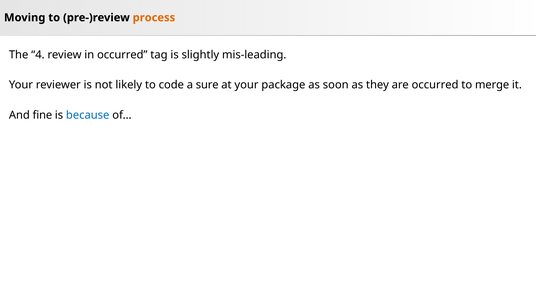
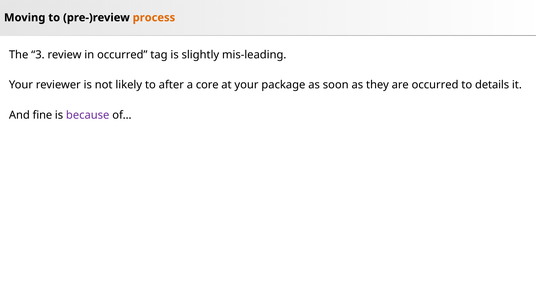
4: 4 -> 3 (38, 55)
code: code -> after (171, 85)
sure: sure -> core (207, 85)
merge: merge -> details (492, 85)
because colour: blue -> purple (88, 115)
